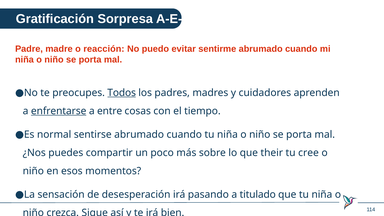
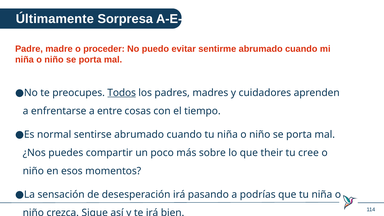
Gratificación: Gratificación -> Últimamente (55, 19)
reacción: reacción -> proceder (104, 49)
enfrentarse underline: present -> none (59, 111)
titulado: titulado -> podrías (258, 195)
